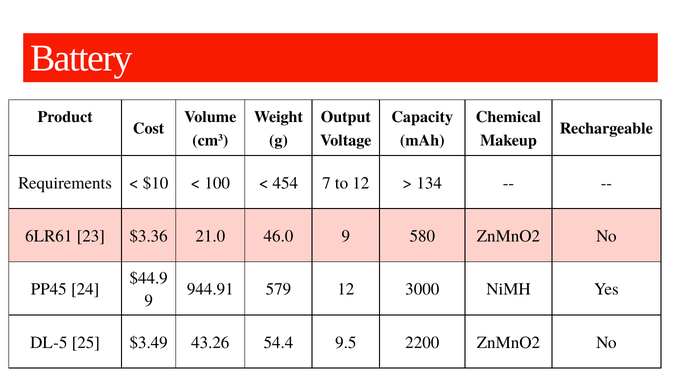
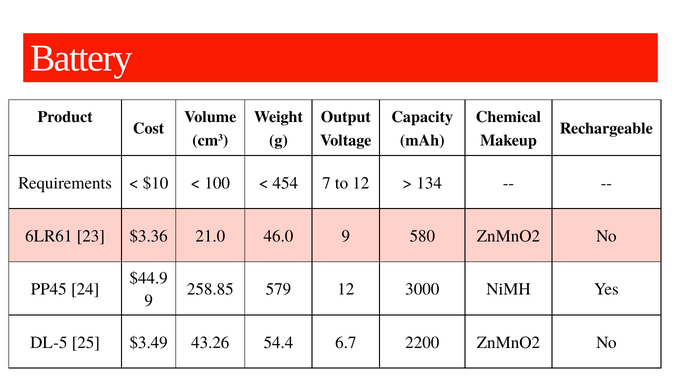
944.91: 944.91 -> 258.85 (210, 289)
9.5: 9.5 -> 6.7 (346, 343)
